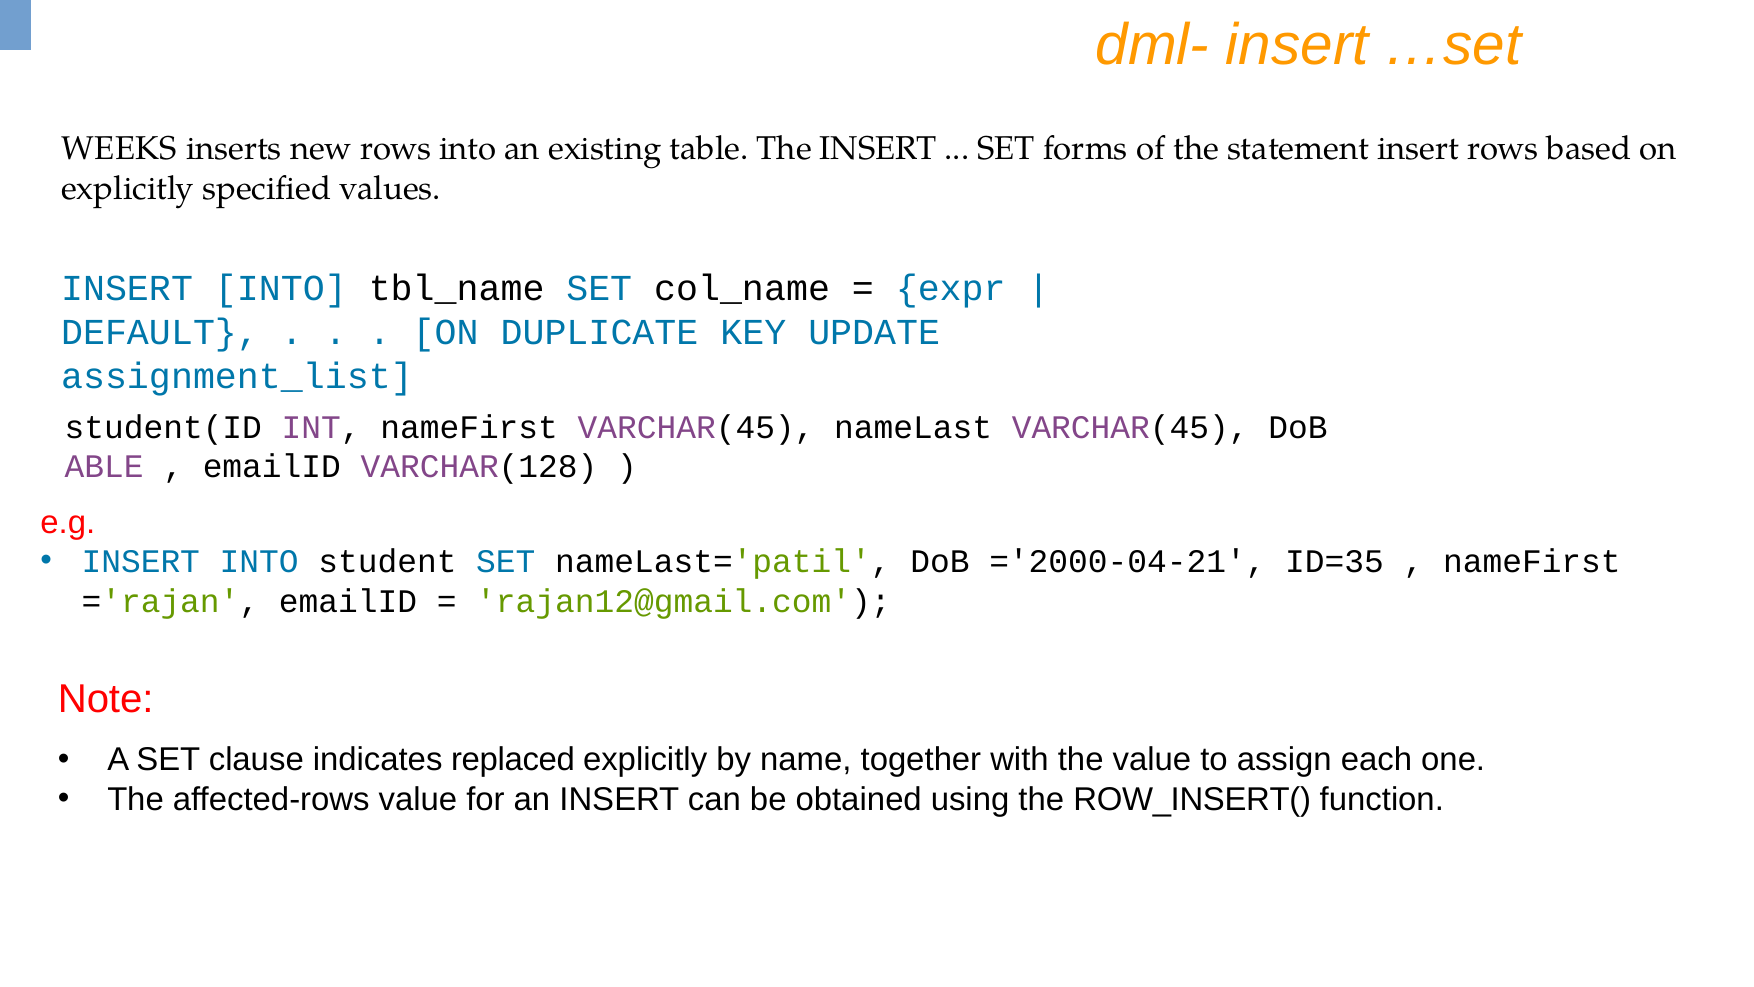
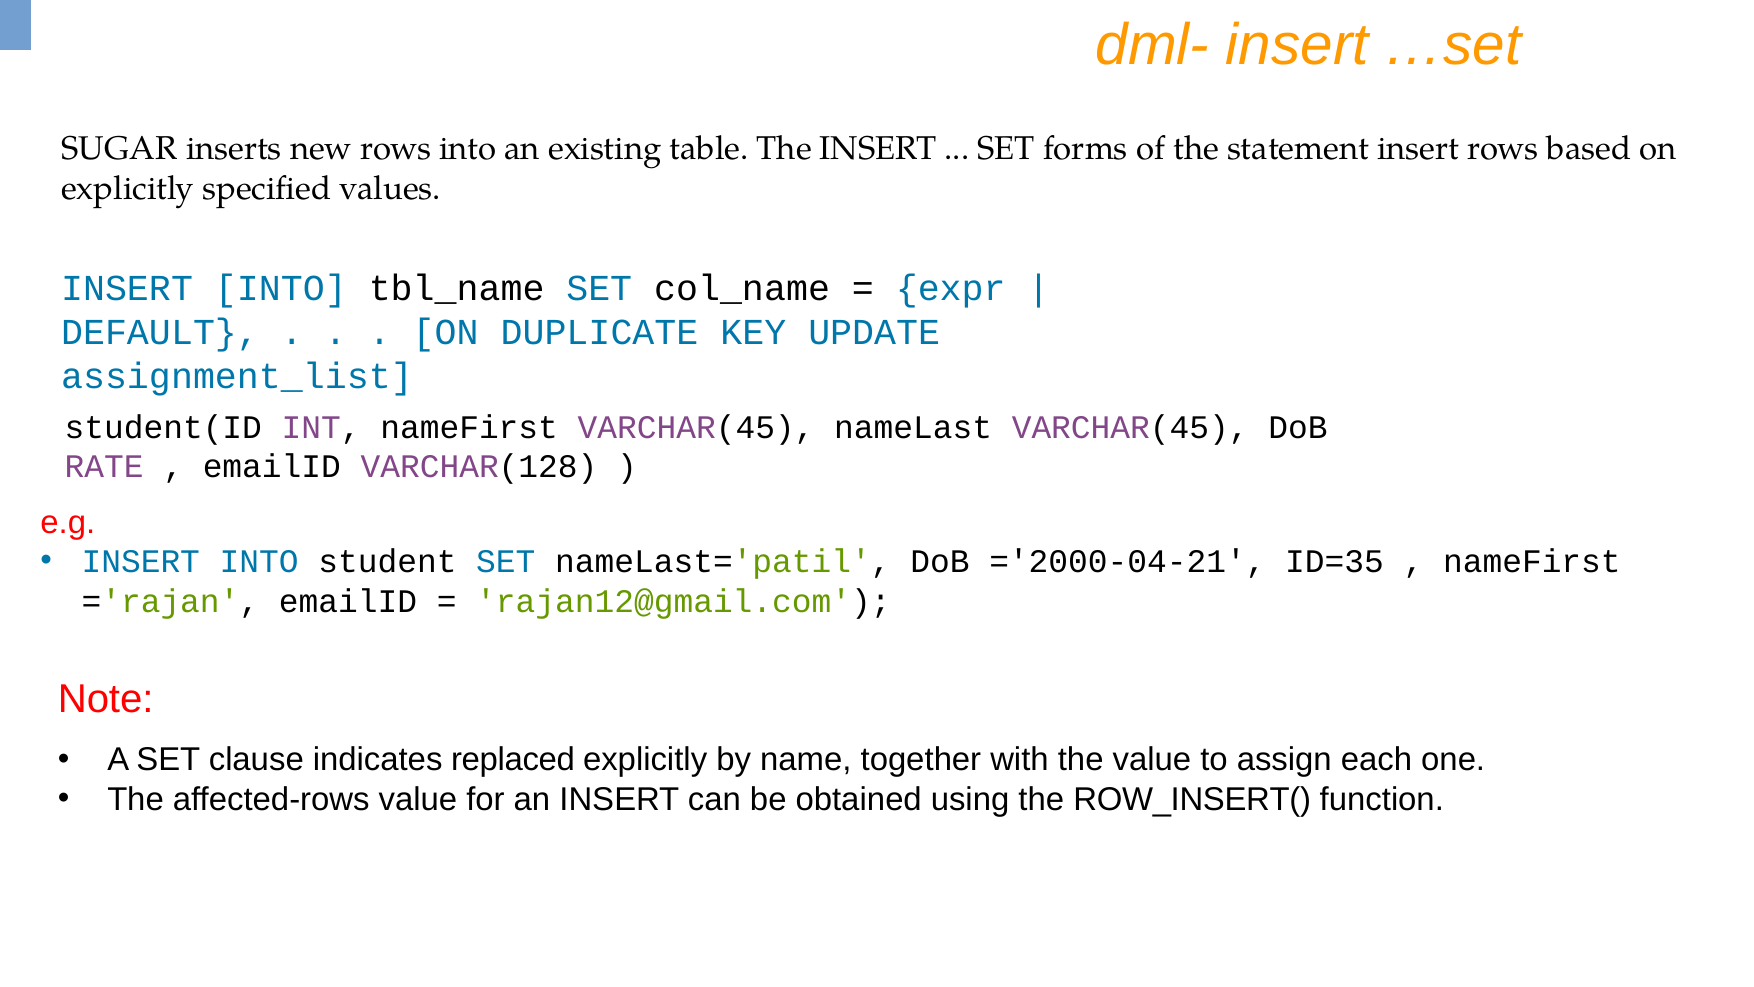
WEEKS: WEEKS -> SUGAR (119, 149)
ABLE: ABLE -> RATE (104, 467)
